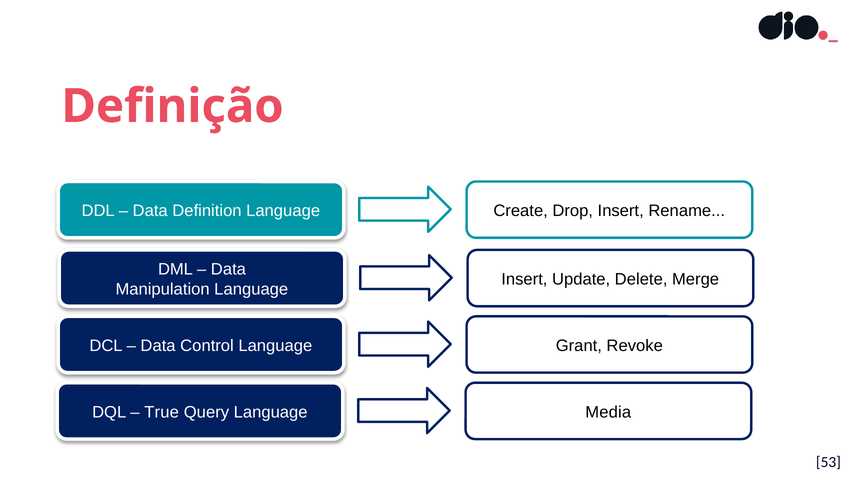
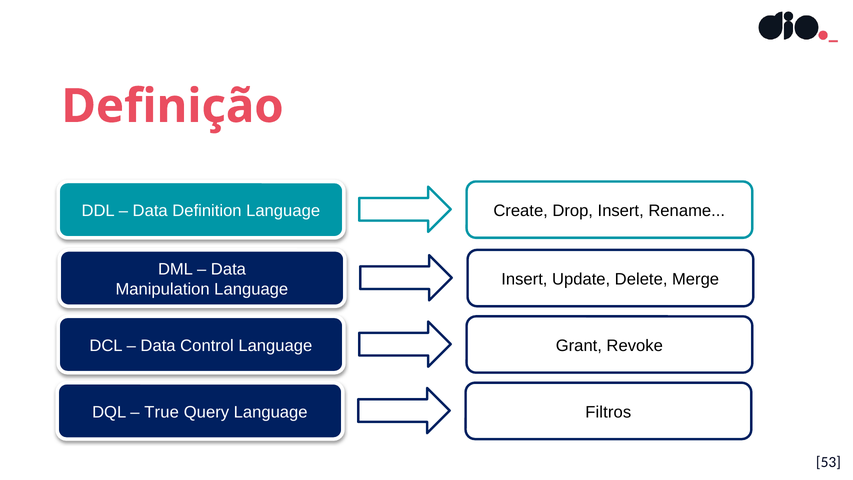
Media: Media -> Filtros (608, 412)
